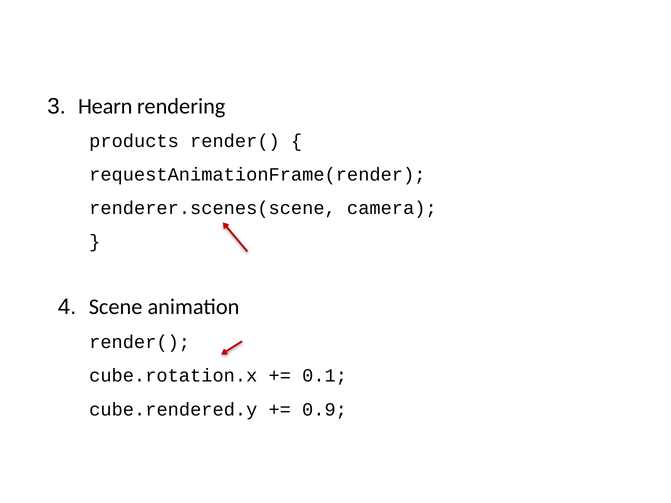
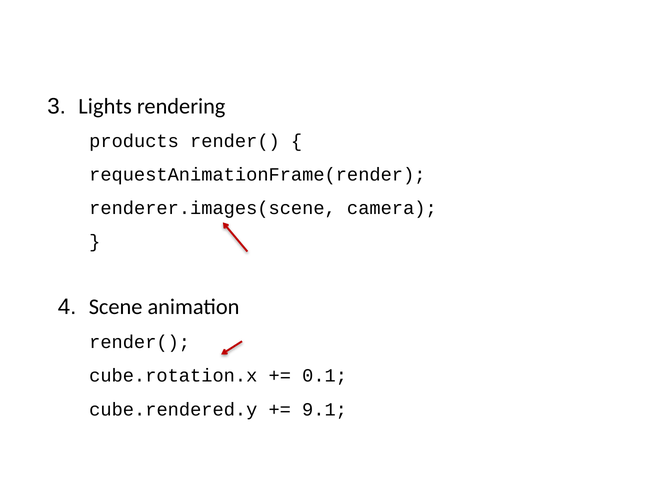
Hearn: Hearn -> Lights (105, 106)
renderer.scenes(scene: renderer.scenes(scene -> renderer.images(scene (213, 208)
0.9: 0.9 -> 9.1 (325, 410)
